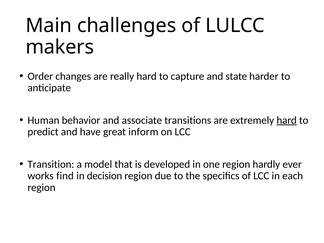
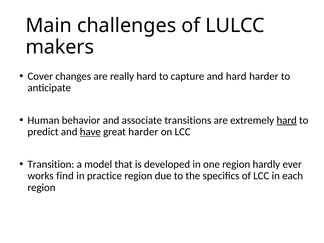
Order: Order -> Cover (40, 76)
and state: state -> hard (236, 76)
have underline: none -> present (90, 132)
great inform: inform -> harder (143, 132)
decision: decision -> practice (104, 176)
